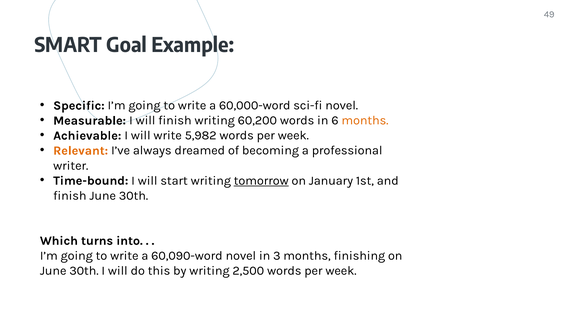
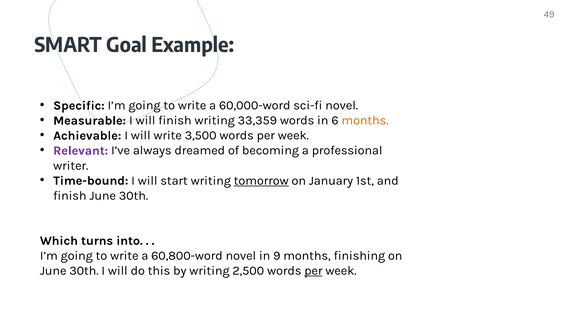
60,200: 60,200 -> 33,359 (257, 120)
5,982: 5,982 -> 3,500 (201, 135)
Relevant colour: orange -> purple (81, 150)
60,090-word: 60,090-word -> 60,800-word (187, 255)
3: 3 -> 9 (277, 255)
per underline: none -> present (313, 270)
